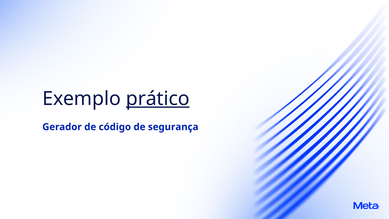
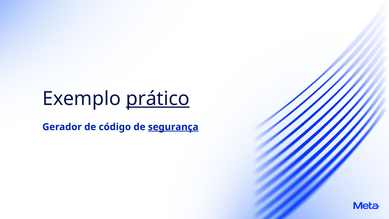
segurança underline: none -> present (173, 127)
